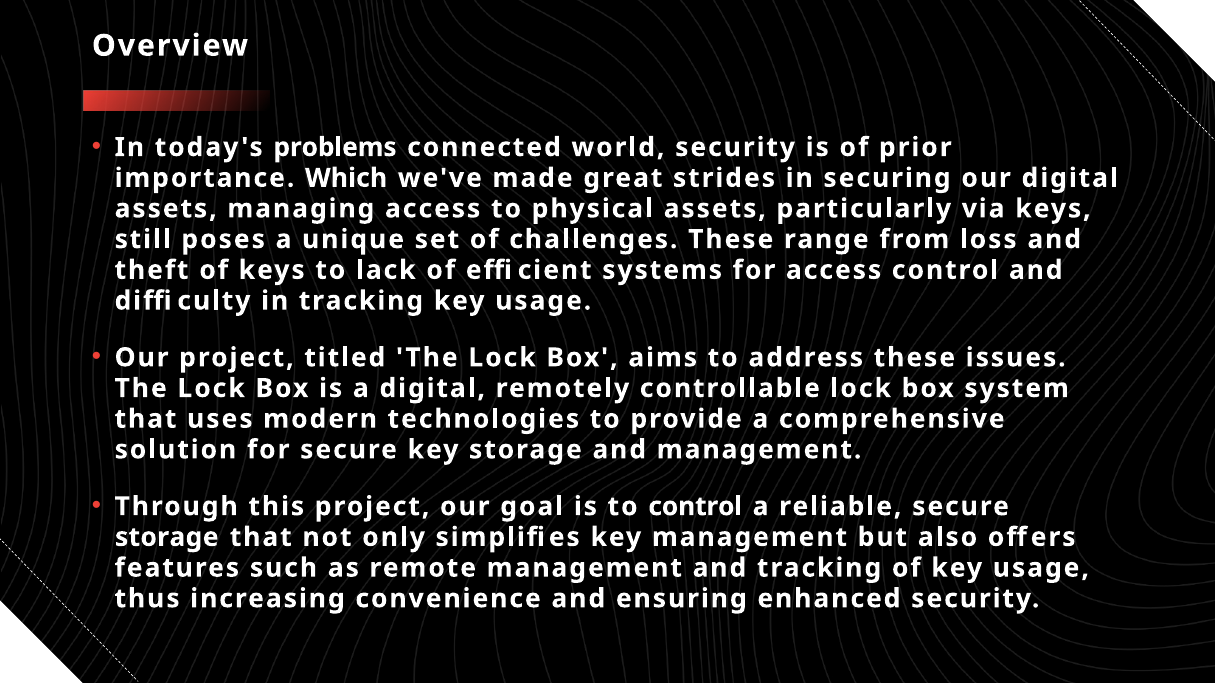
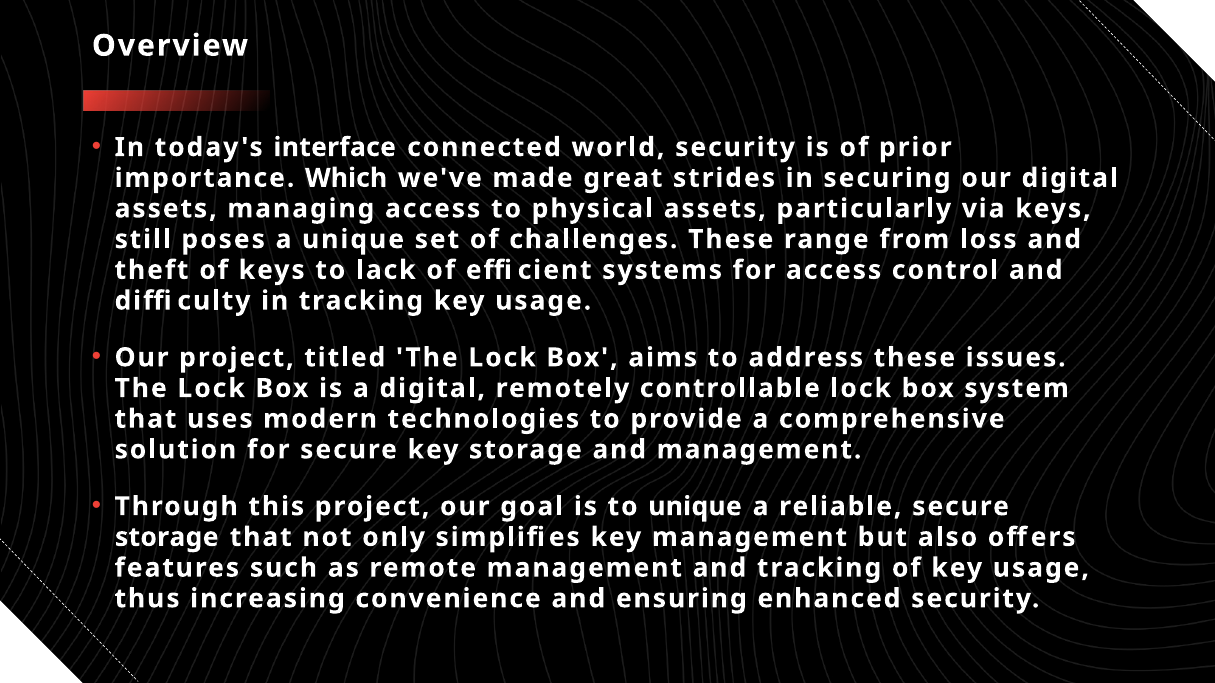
problems: problems -> interface (335, 147)
to control: control -> unique (695, 507)
